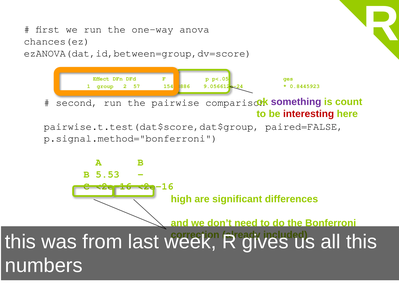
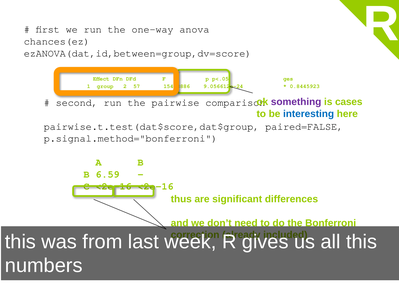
count: count -> cases (349, 102)
interesting colour: red -> blue (309, 114)
5.53: 5.53 -> 6.59 (108, 174)
high: high -> thus (181, 199)
